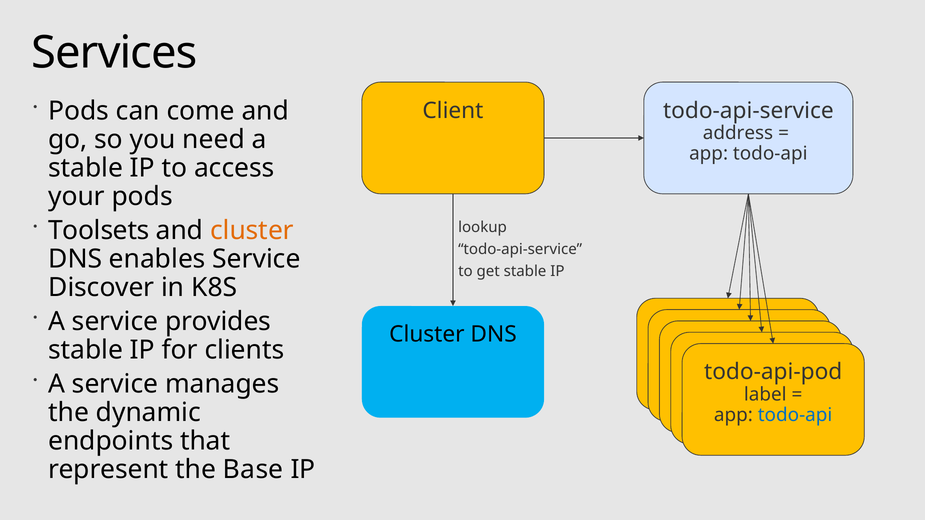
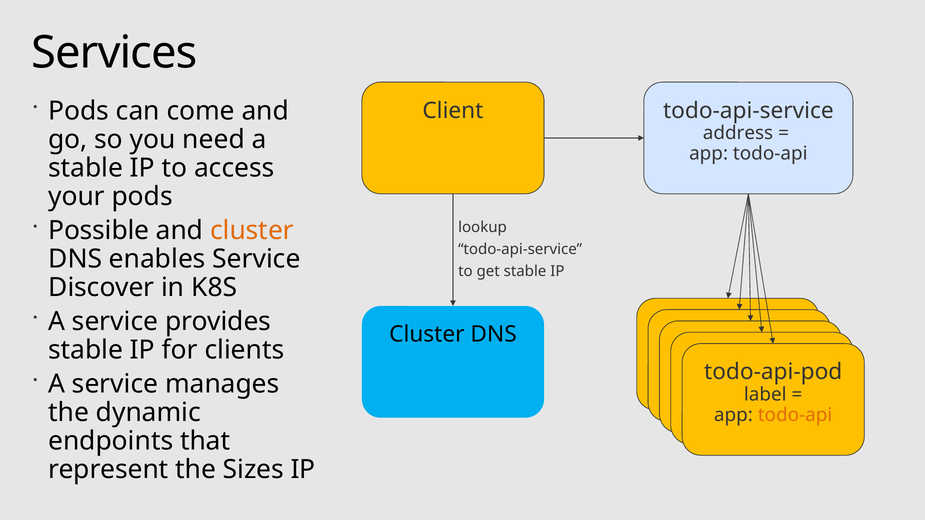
Toolsets: Toolsets -> Possible (99, 231)
todo-api colour: blue -> orange (795, 415)
Base: Base -> Sizes (253, 470)
